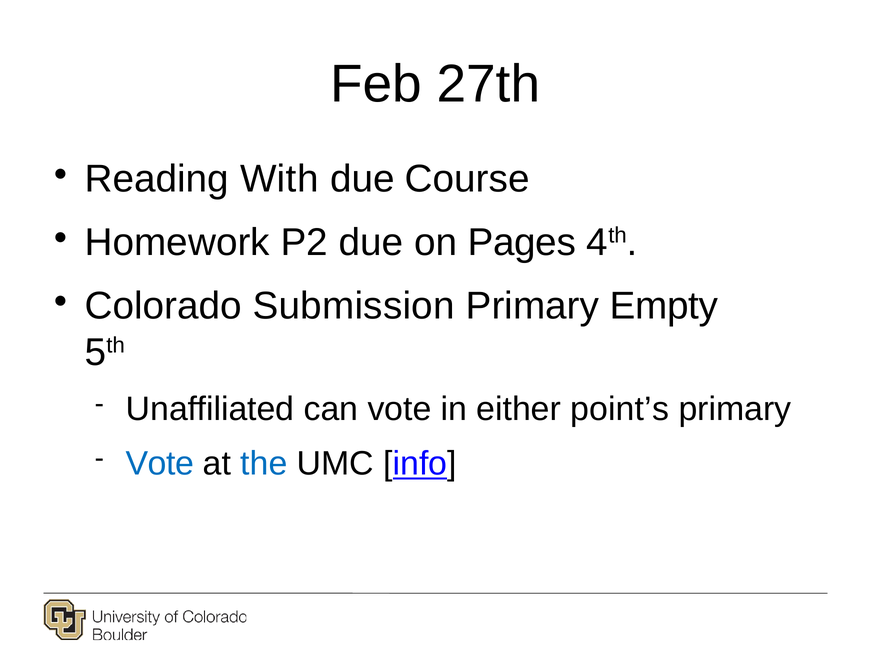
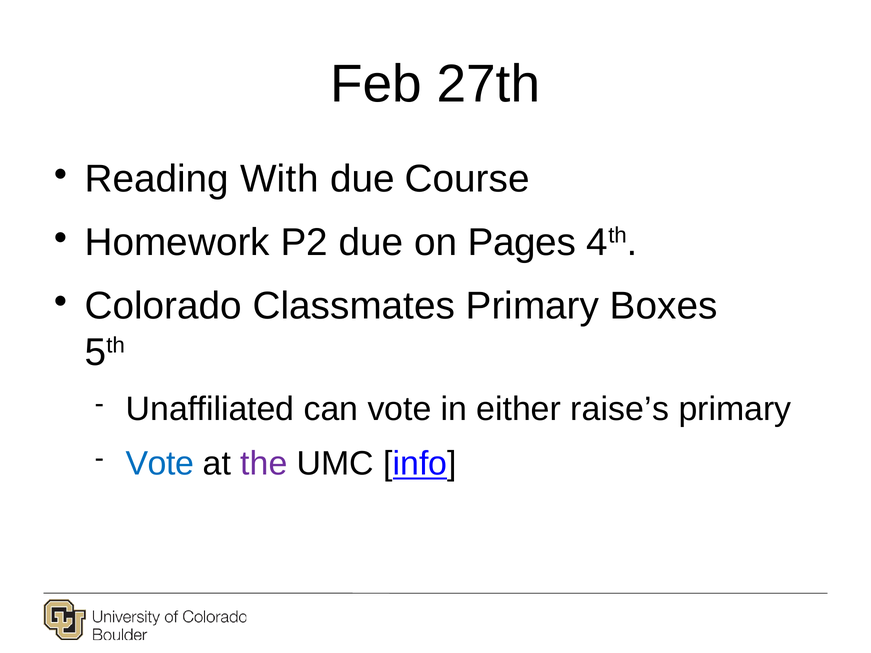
Submission: Submission -> Classmates (354, 306)
Empty: Empty -> Boxes (664, 306)
point’s: point’s -> raise’s (620, 409)
the colour: blue -> purple (264, 464)
